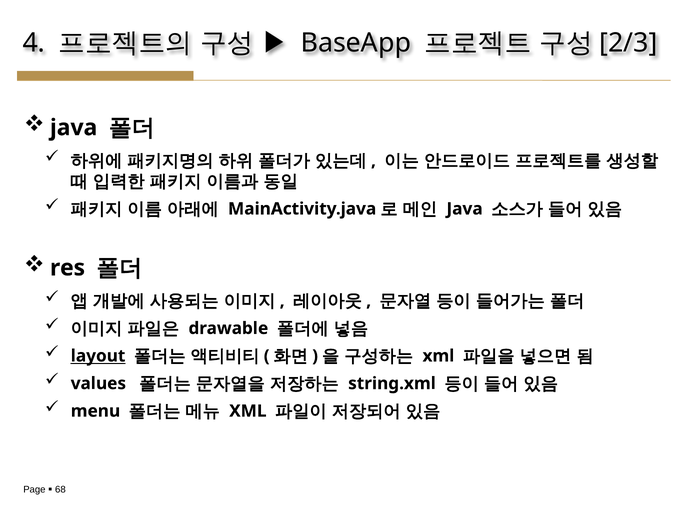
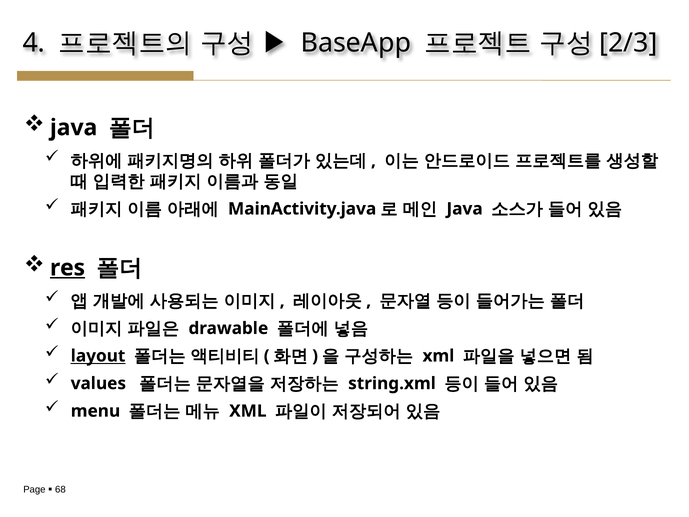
res underline: none -> present (68, 268)
